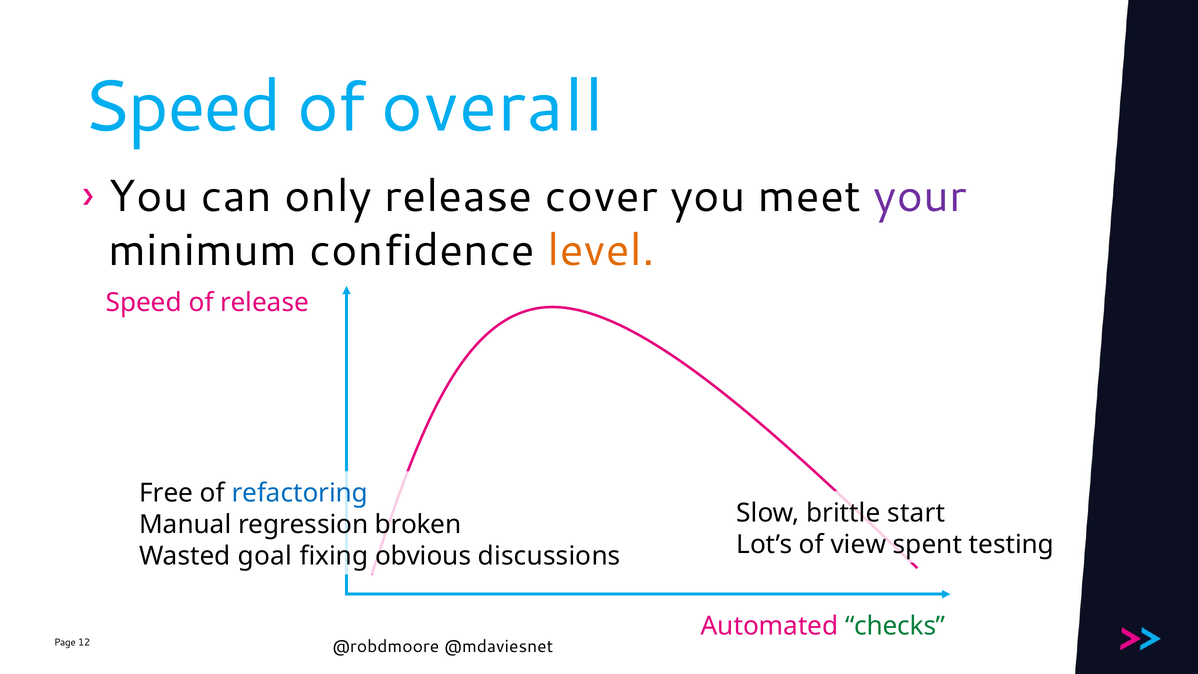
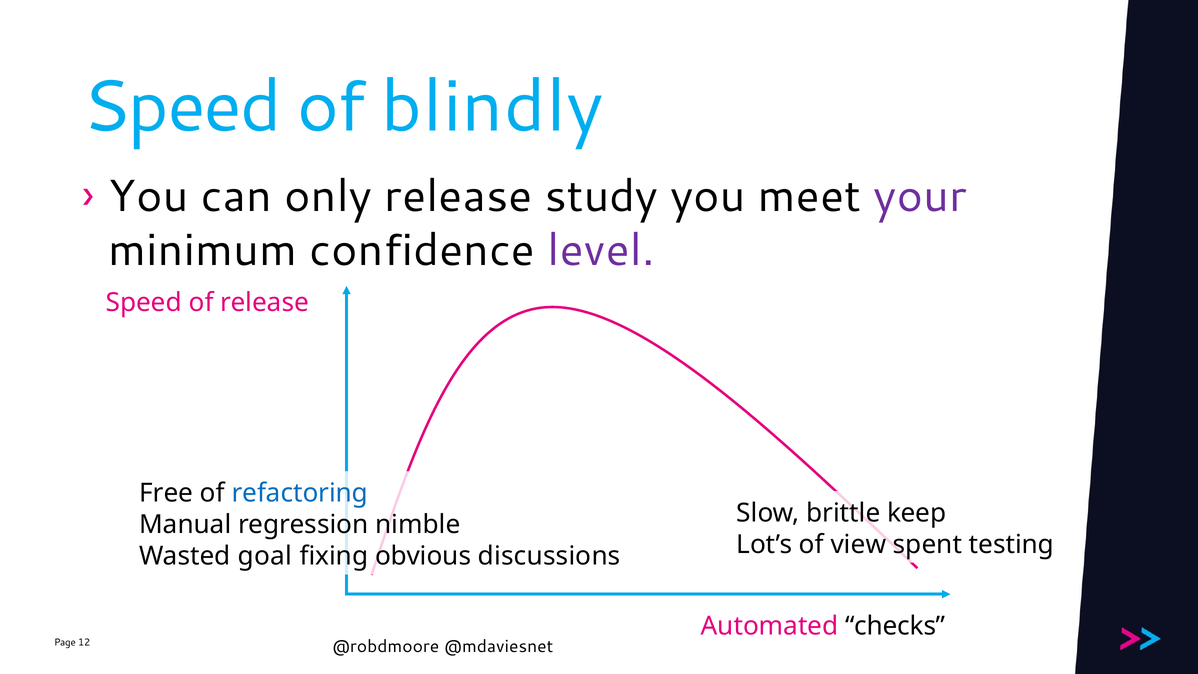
overall: overall -> blindly (492, 107)
cover: cover -> study (601, 197)
level colour: orange -> purple (601, 251)
start: start -> keep (917, 513)
broken: broken -> nimble (418, 525)
checks colour: green -> black (895, 626)
